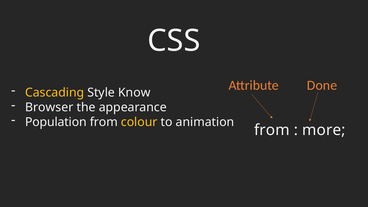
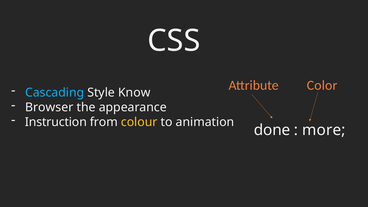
Done: Done -> Color (322, 85)
Cascading colour: yellow -> light blue (55, 93)
Population: Population -> Instruction (56, 122)
from: from -> done (272, 130)
